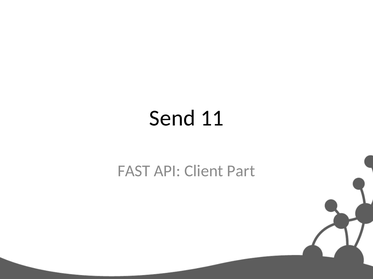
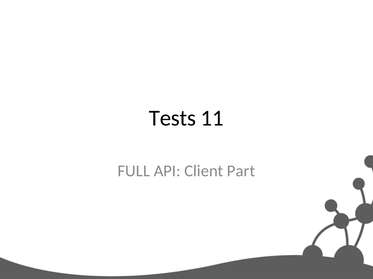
Send: Send -> Tests (172, 118)
FAST: FAST -> FULL (134, 171)
